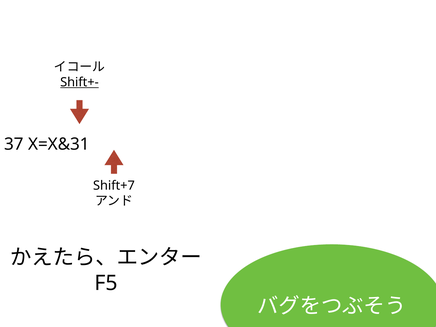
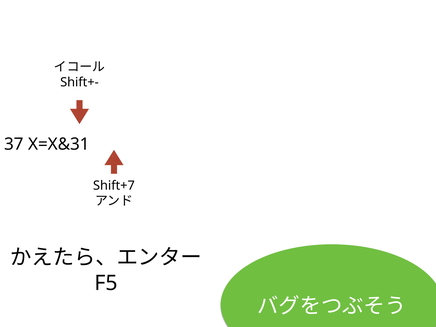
Shift+- underline: present -> none (79, 82)
